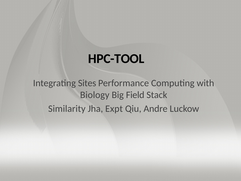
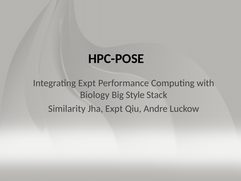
HPC-TOOL: HPC-TOOL -> HPC-POSE (116, 59)
Integrating Sites: Sites -> Expt (87, 83)
Field: Field -> Style (135, 95)
